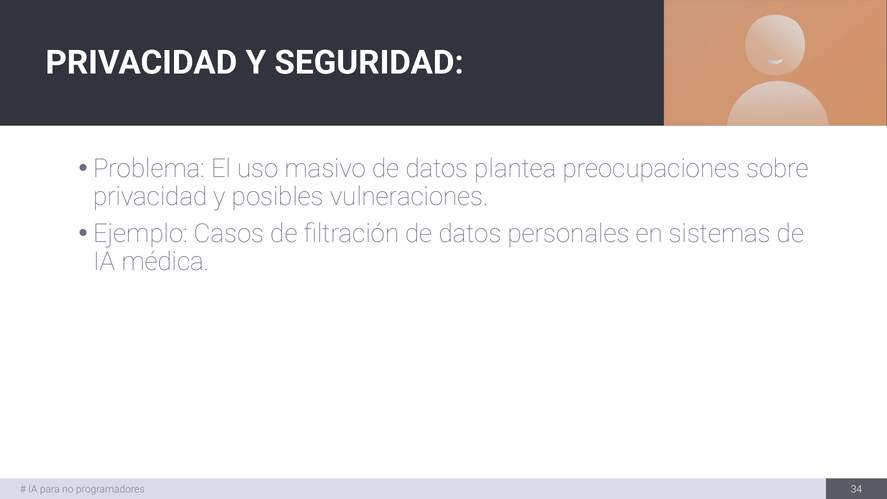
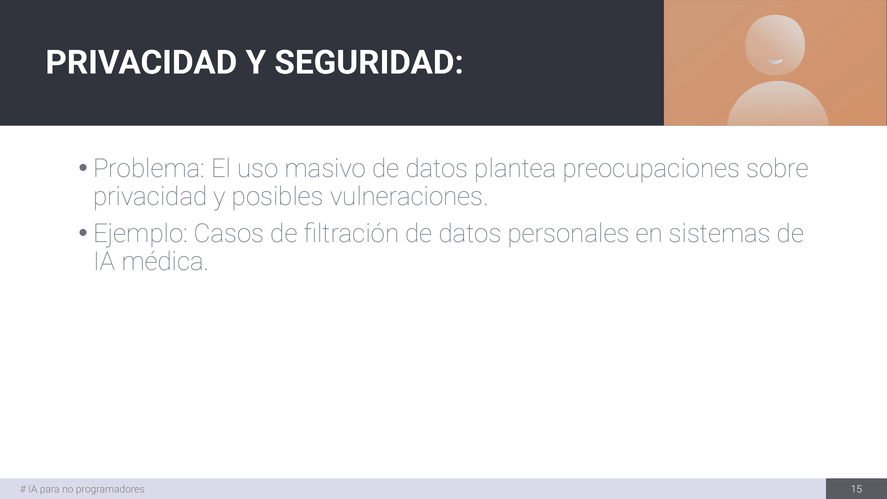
34: 34 -> 15 (856, 490)
